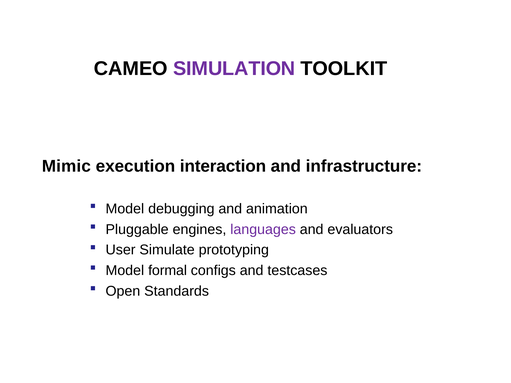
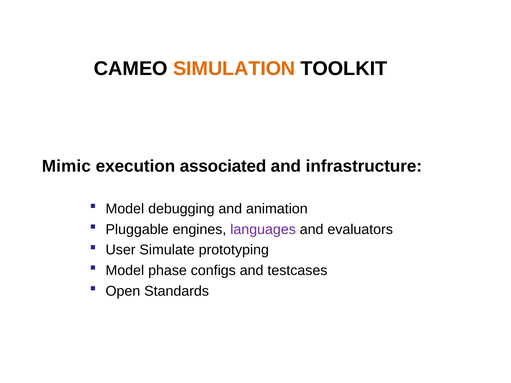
SIMULATION colour: purple -> orange (234, 69)
interaction: interaction -> associated (223, 166)
formal: formal -> phase (168, 271)
